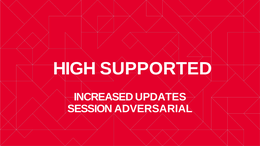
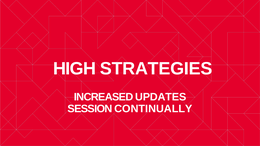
SUPPORTED: SUPPORTED -> STRATEGIES (156, 69)
ADVERSARIAL: ADVERSARIAL -> CONTINUALLY (153, 109)
